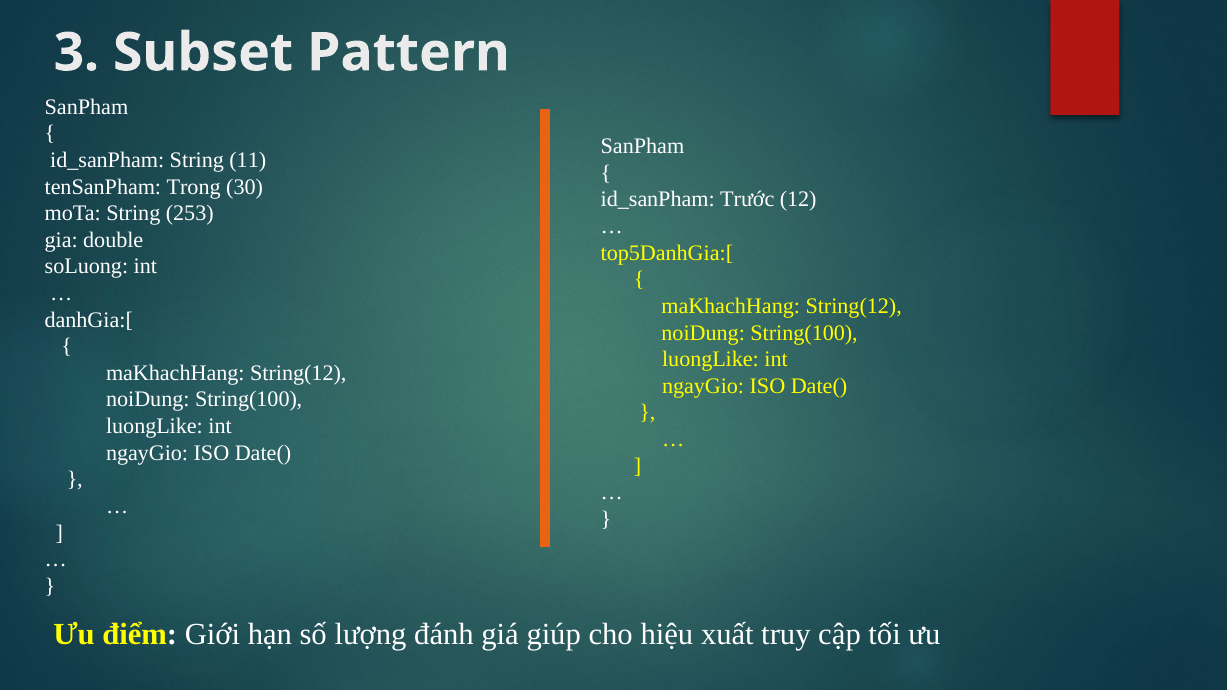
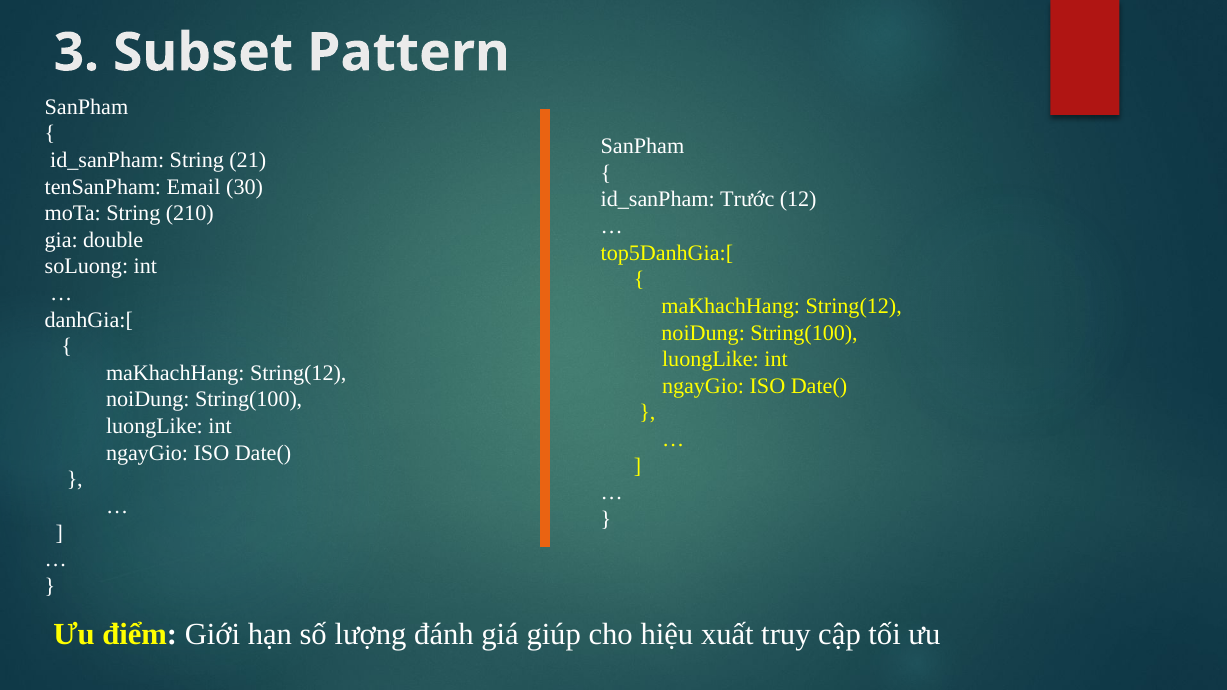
11: 11 -> 21 (248, 160)
Trong: Trong -> Email (194, 187)
253: 253 -> 210 (190, 213)
